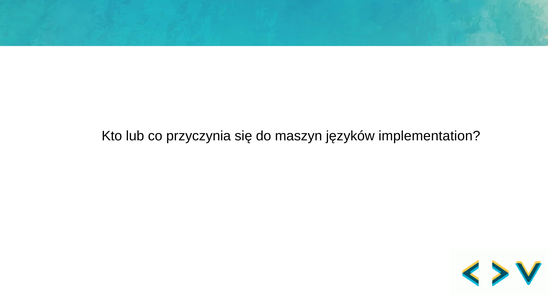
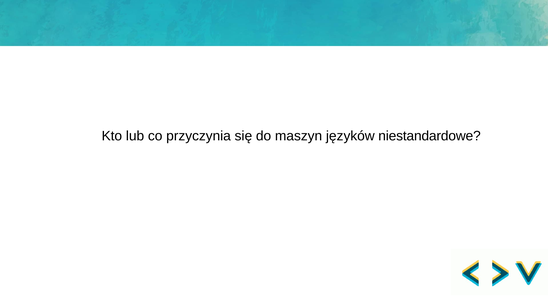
implementation: implementation -> niestandardowe (430, 136)
